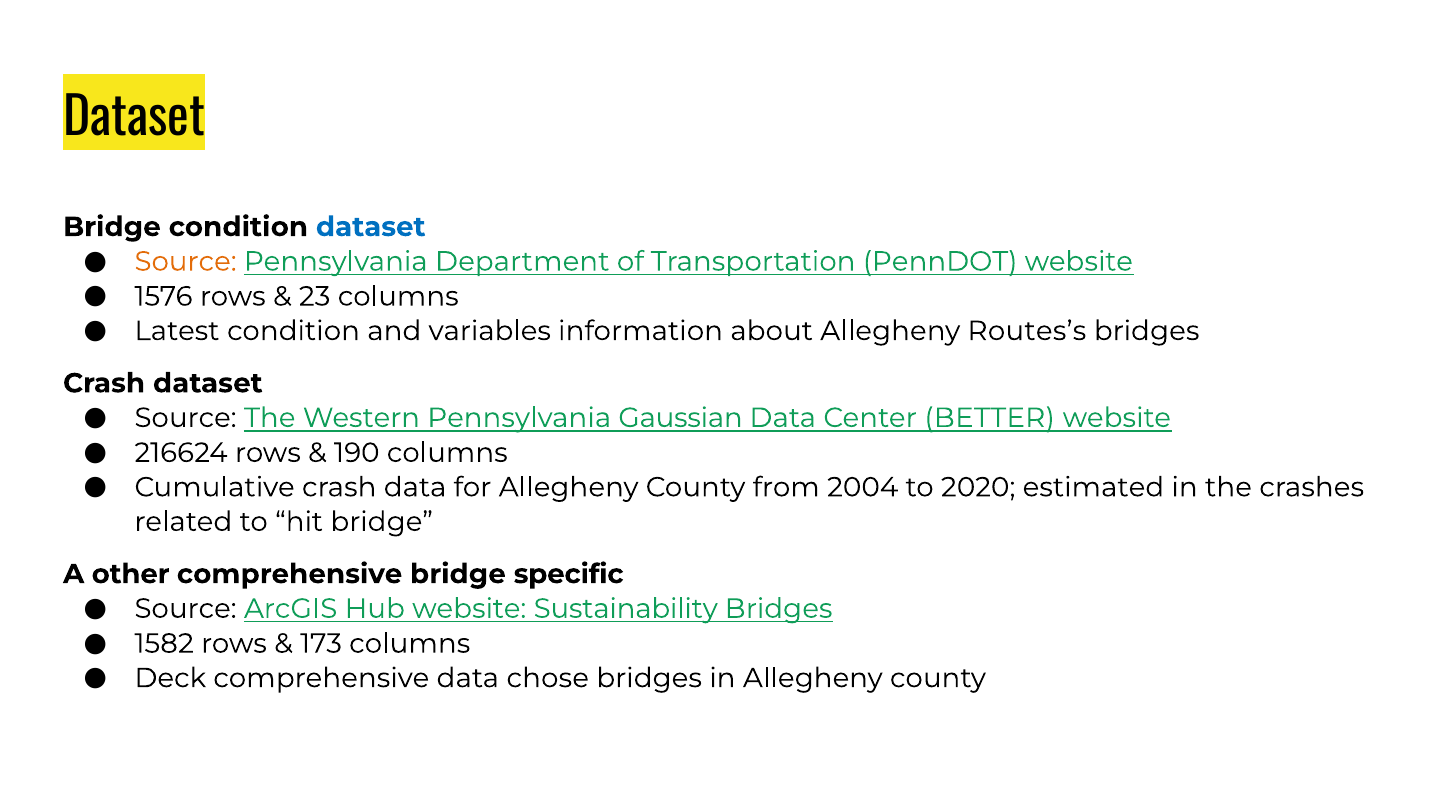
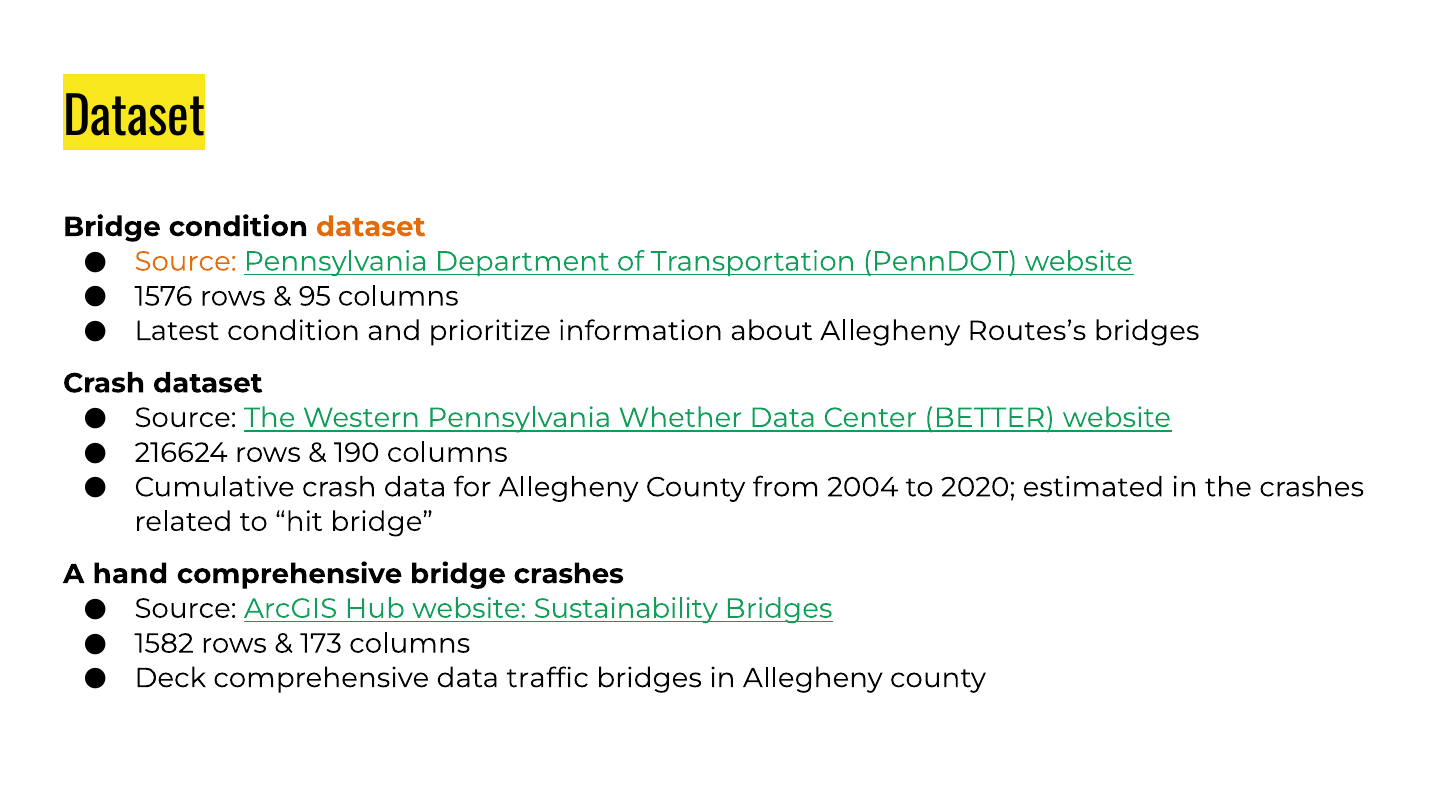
dataset colour: blue -> orange (371, 227)
23: 23 -> 95 (315, 296)
variables: variables -> prioritize (490, 331)
Gaussian: Gaussian -> Whether (680, 418)
other: other -> hand (130, 574)
bridge specific: specific -> crashes (569, 574)
chose: chose -> traffic (548, 678)
